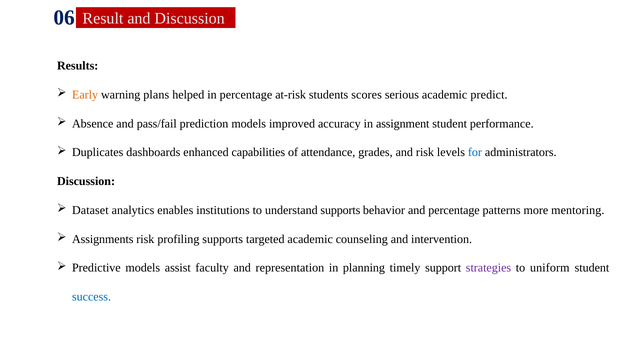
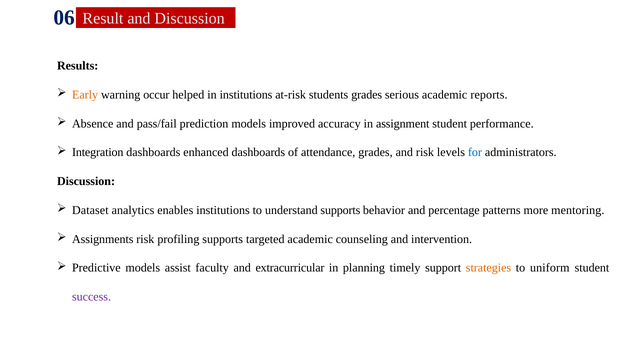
plans: plans -> occur (156, 95)
in percentage: percentage -> institutions (246, 95)
students scores: scores -> grades (367, 95)
predict: predict -> reports (489, 95)
Duplicates: Duplicates -> Integration (98, 152)
enhanced capabilities: capabilities -> dashboards (258, 152)
representation: representation -> extracurricular (290, 268)
strategies colour: purple -> orange (488, 268)
success colour: blue -> purple (92, 297)
